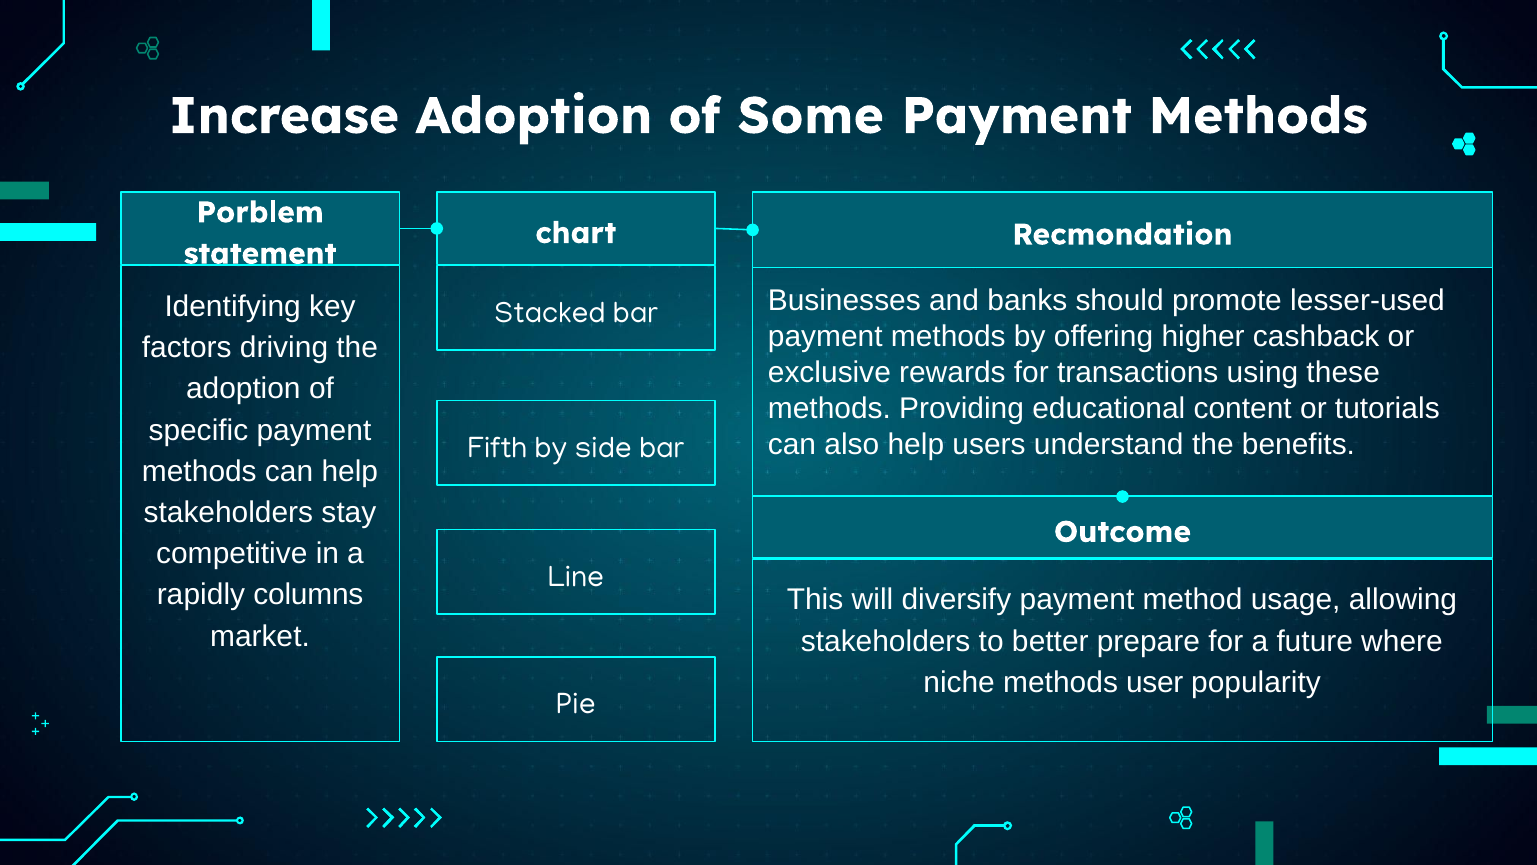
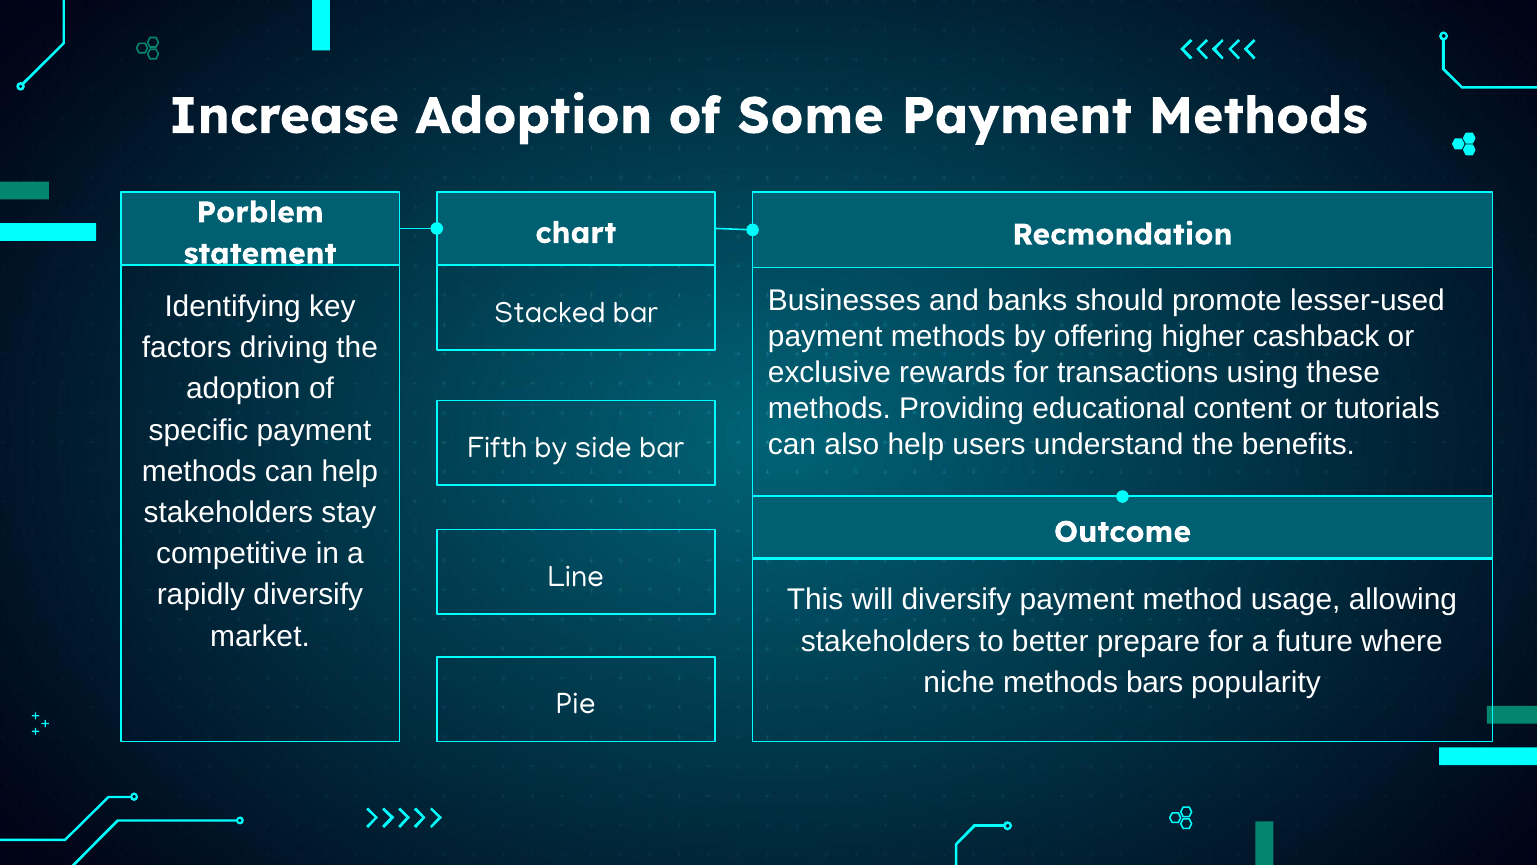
rapidly columns: columns -> diversify (308, 595)
user: user -> bars (1155, 682)
